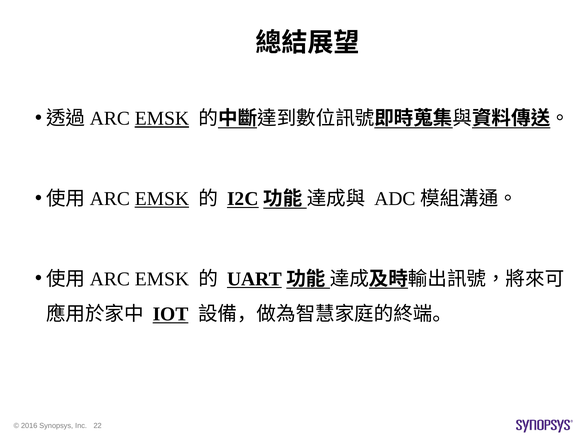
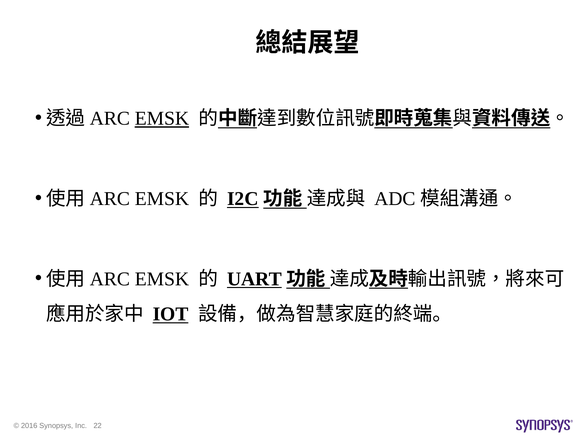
EMSK underline: present -> none (162, 198)
